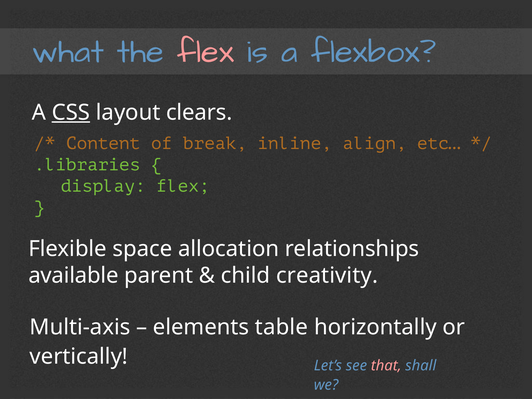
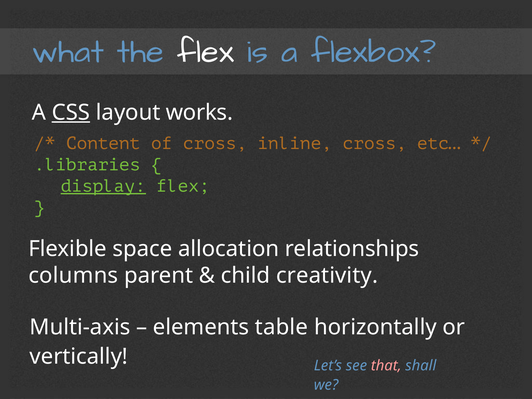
flex colour: pink -> white (205, 51)
clears: clears -> works (199, 113)
of break: break -> cross (215, 143)
inline align: align -> cross (375, 143)
display underline: none -> present (103, 186)
available: available -> columns (73, 276)
